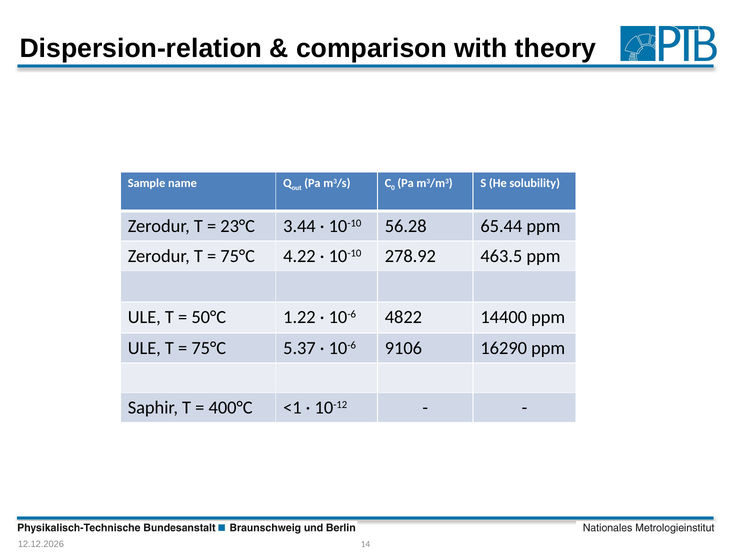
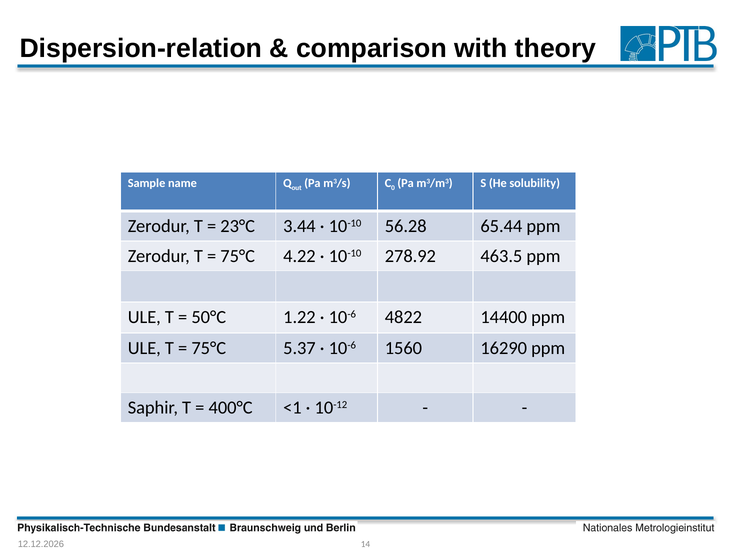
9106: 9106 -> 1560 (403, 348)
